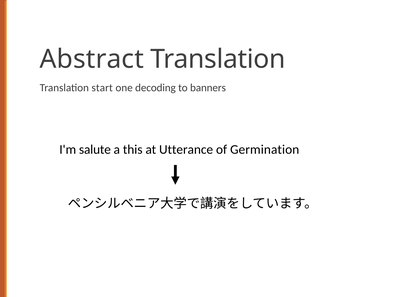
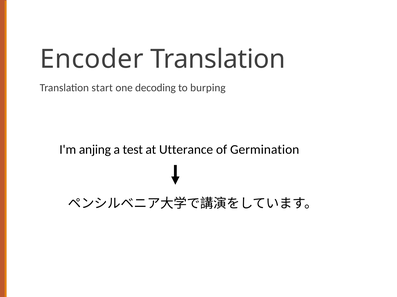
Abstract: Abstract -> Encoder (92, 59)
banners: banners -> burping (208, 88)
salute: salute -> anjing (95, 150)
this: this -> test (133, 150)
